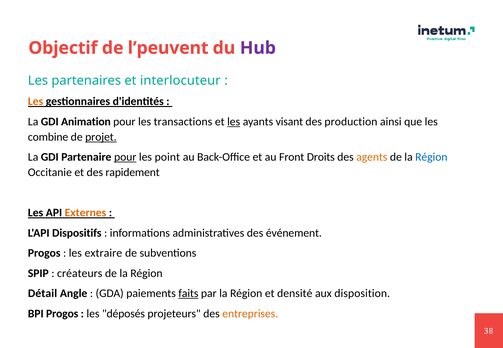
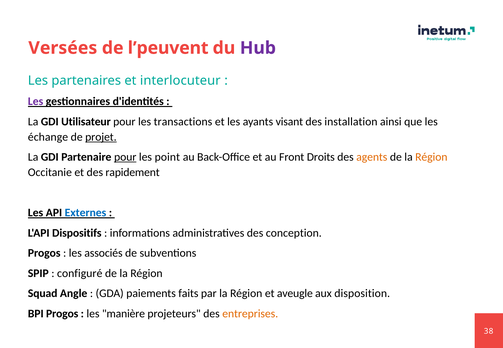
Objectif: Objectif -> Versées (63, 48)
Les colour: orange -> purple (36, 101)
Animation: Animation -> Utilisateur (86, 122)
les underline: present -> none (234, 122)
production: production -> installation (351, 122)
combine: combine -> échange (48, 137)
Région colour: blue -> orange (431, 157)
Externes colour: orange -> blue (86, 213)
événement: événement -> conception (294, 233)
extraire: extraire -> associés (103, 253)
créateurs: créateurs -> configuré (80, 273)
Détail: Détail -> Squad (43, 294)
faits underline: present -> none (188, 294)
densité: densité -> aveugle (295, 294)
déposés: déposés -> manière (124, 314)
